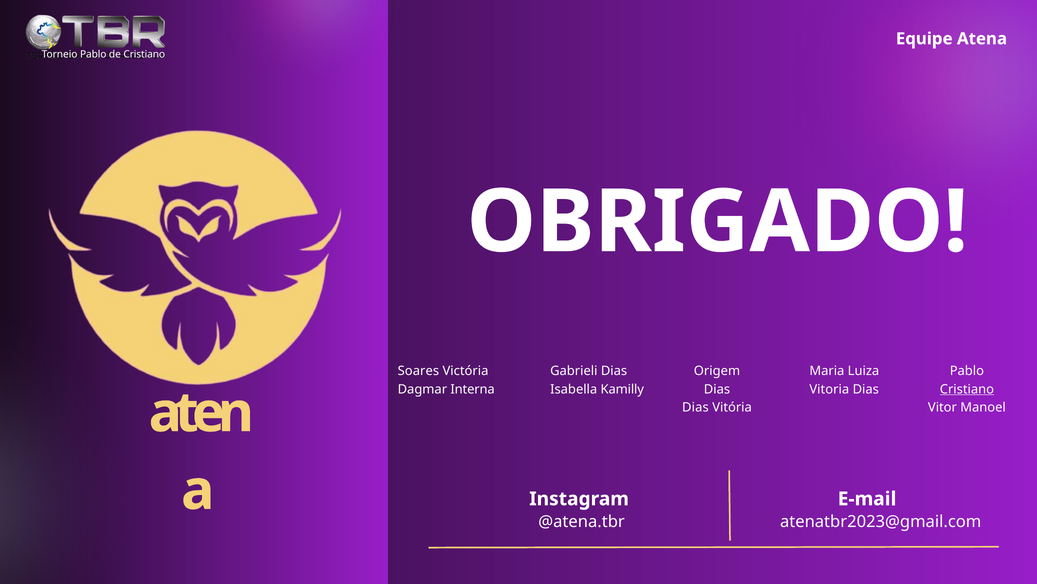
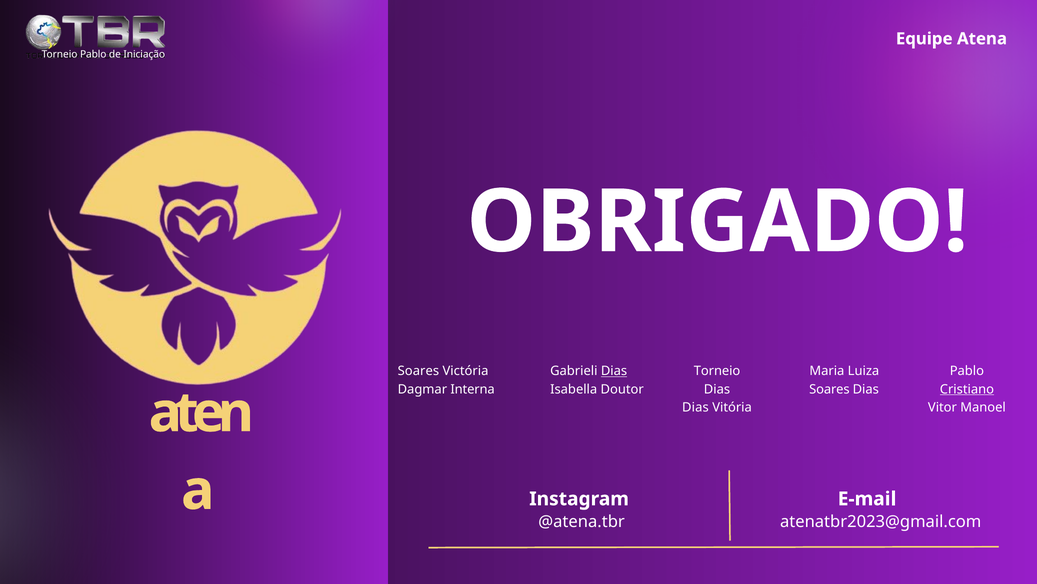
de Cristiano: Cristiano -> Iniciação (144, 54)
Dias underline: none -> present (614, 371)
Origem: Origem -> Torneio (717, 371)
Kamilly: Kamilly -> Doutor (622, 389)
Vitoria: Vitoria -> Soares (829, 389)
